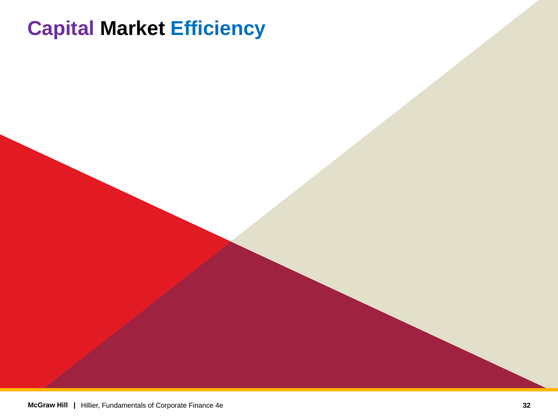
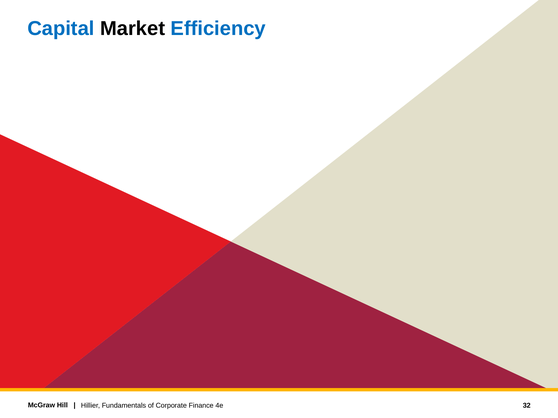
Capital colour: purple -> blue (61, 29)
